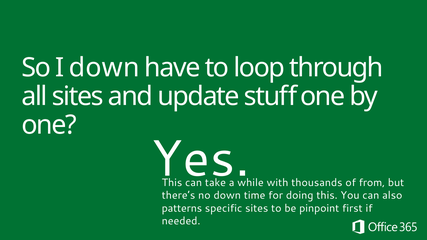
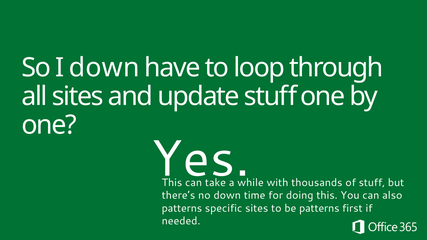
of from: from -> stuff (372, 183)
be pinpoint: pinpoint -> patterns (319, 208)
